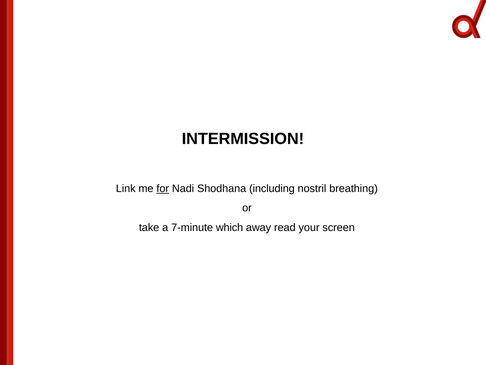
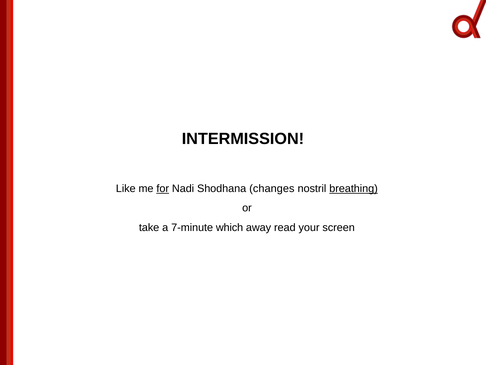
Link: Link -> Like (126, 188)
including: including -> changes (272, 188)
breathing underline: none -> present (354, 188)
